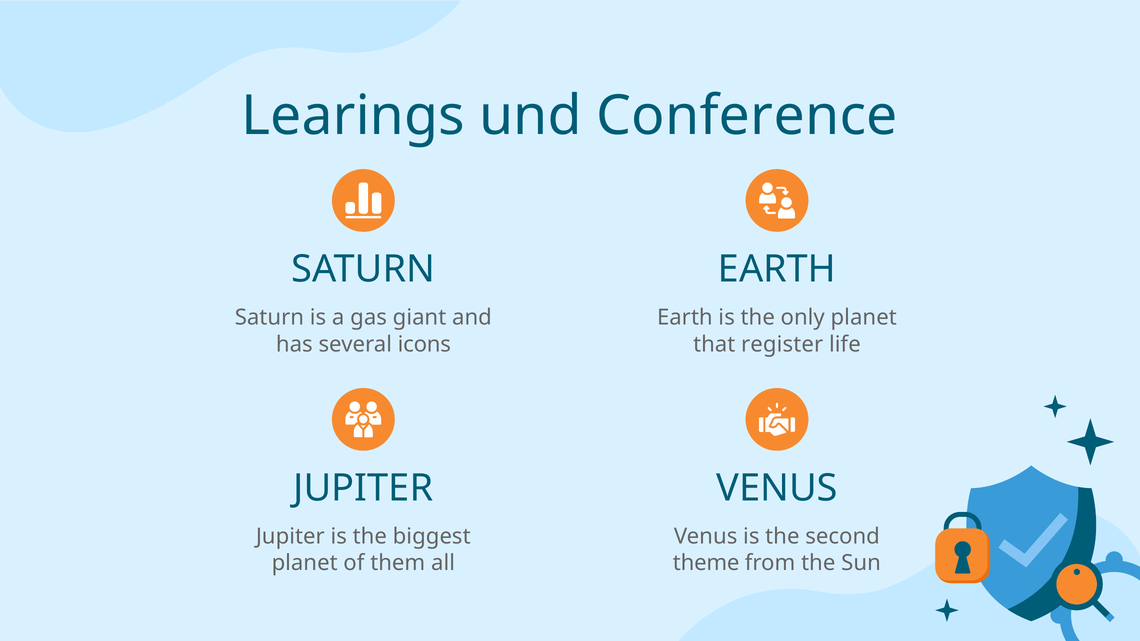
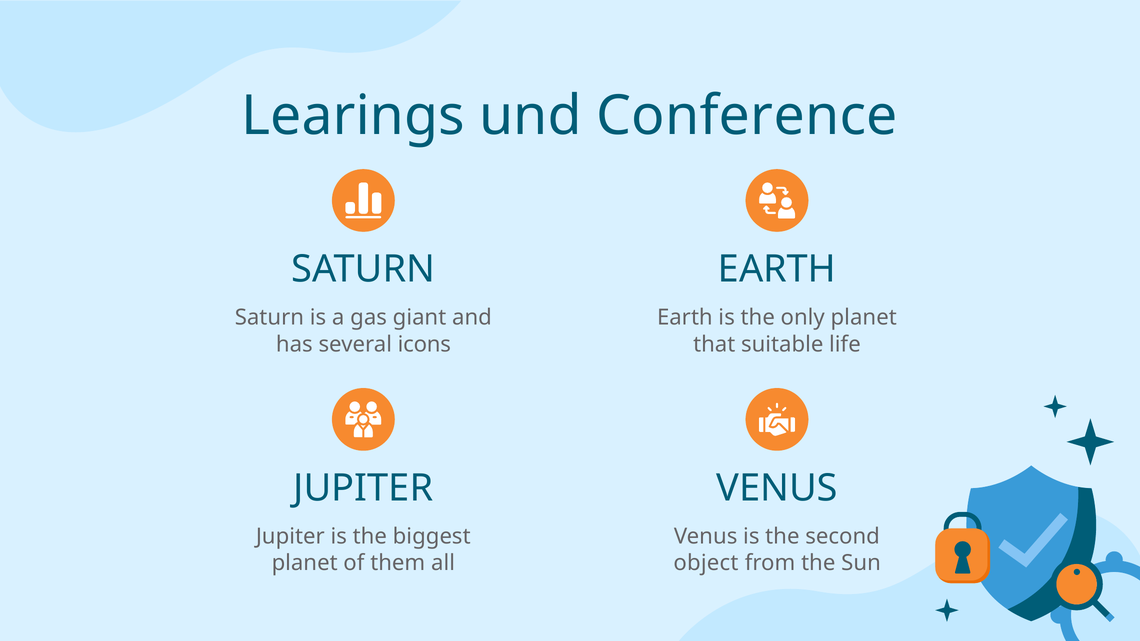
register: register -> suitable (782, 344)
theme: theme -> object (706, 563)
